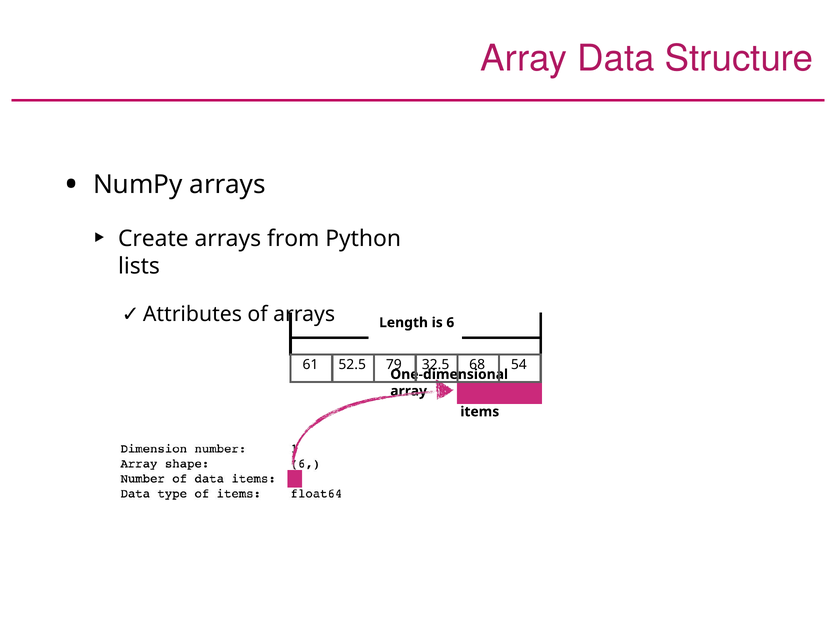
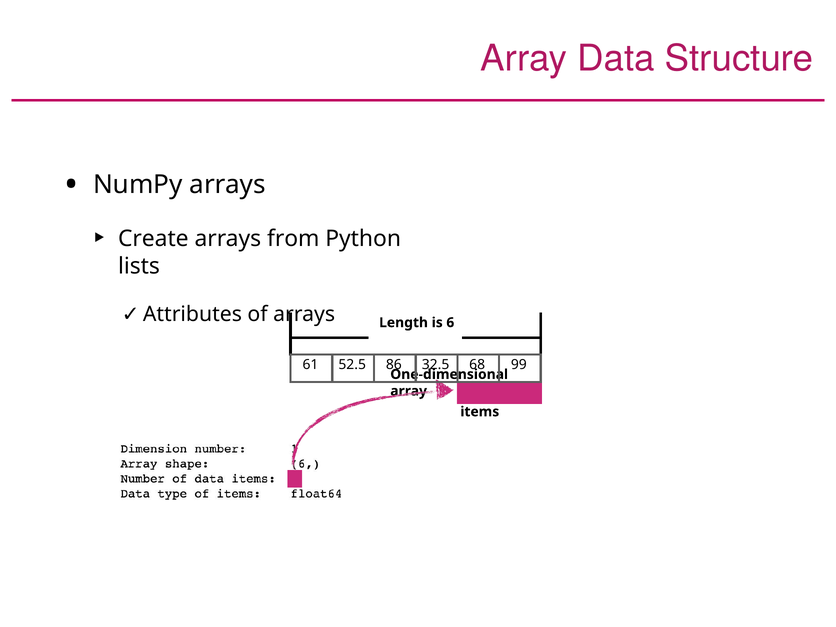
79: 79 -> 86 (394, 365)
54: 54 -> 99 (519, 365)
